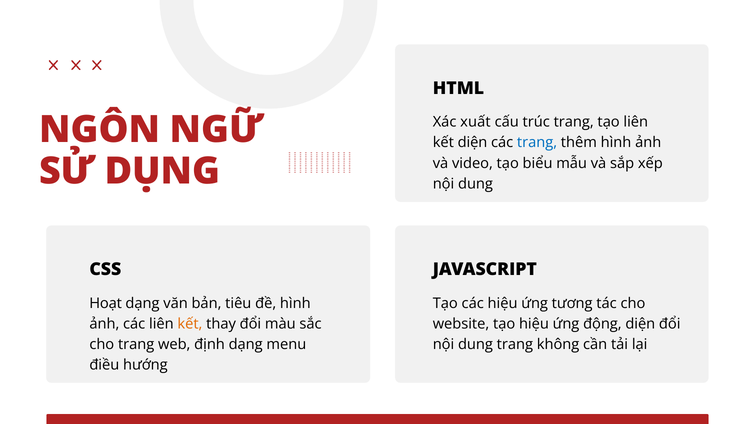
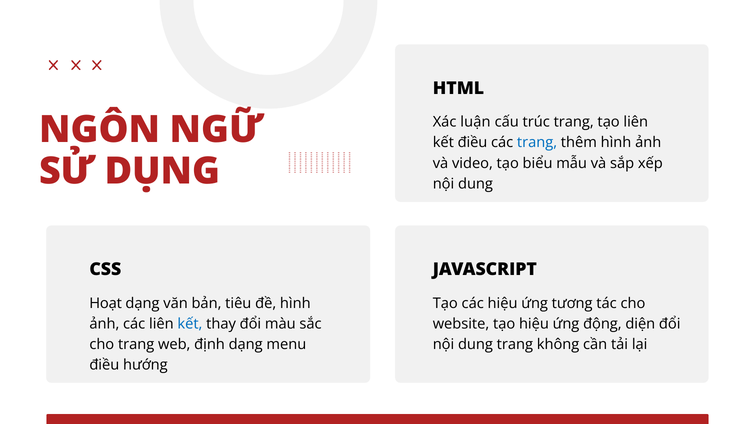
xuất: xuất -> luận (475, 122)
kết diện: diện -> điều (473, 143)
kết colour: orange -> blue (190, 324)
